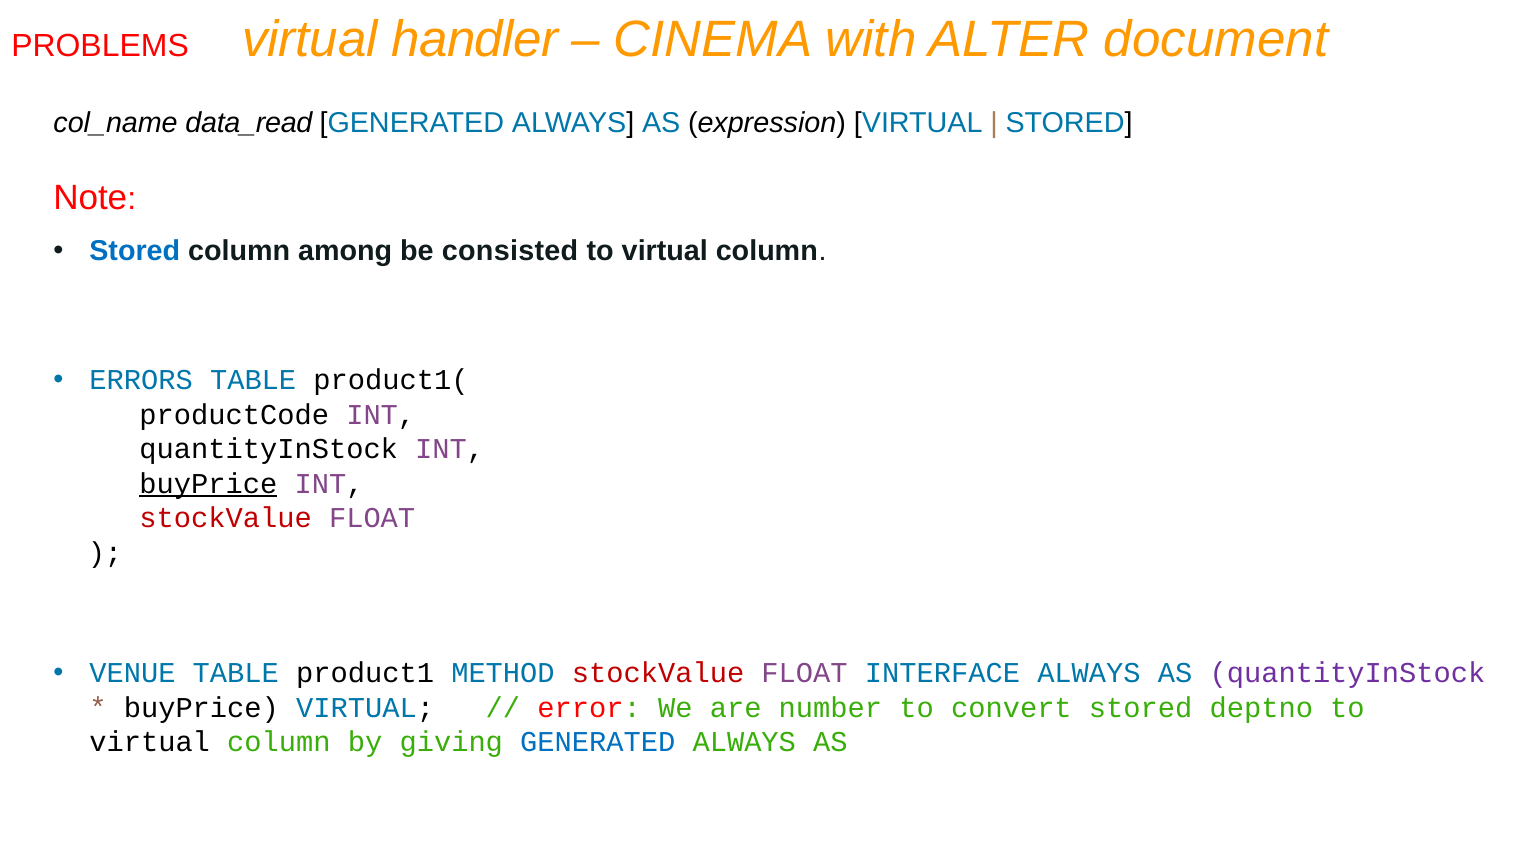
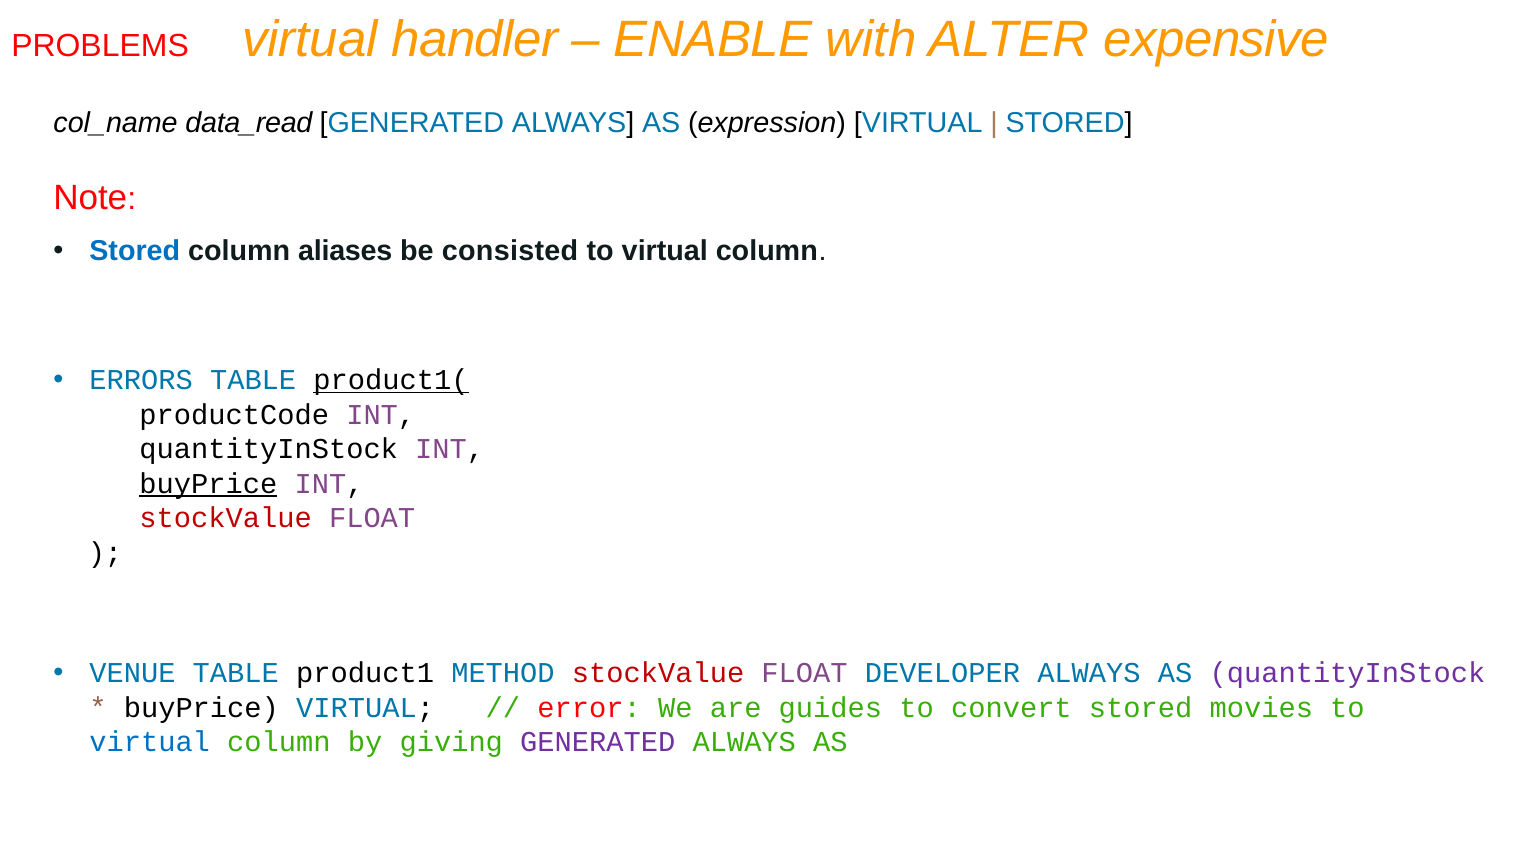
CINEMA: CINEMA -> ENABLE (713, 40)
document: document -> expensive (1216, 40)
among: among -> aliases (345, 251)
product1( underline: none -> present (391, 380)
INTERFACE: INTERFACE -> DEVELOPER (942, 673)
number: number -> guides (830, 708)
deptno: deptno -> movies (1261, 708)
virtual colour: black -> blue (150, 742)
GENERATED colour: blue -> purple (598, 742)
